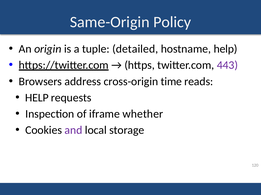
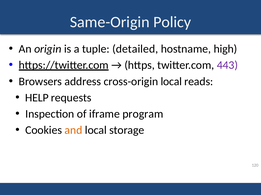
hostname help: help -> high (225, 49)
cross-origin time: time -> local (171, 82)
whether: whether -> program (143, 114)
and colour: purple -> orange (73, 131)
